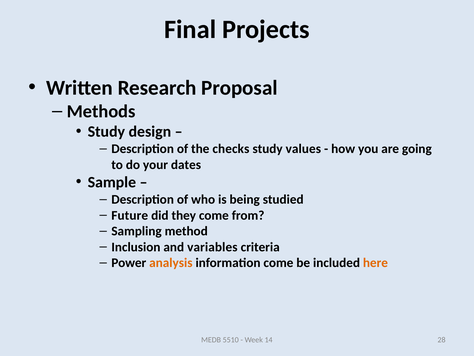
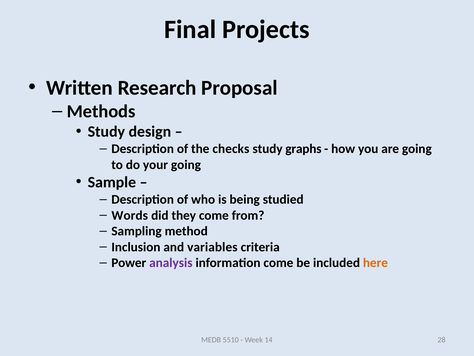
values: values -> graphs (303, 149)
your dates: dates -> going (186, 164)
Future: Future -> Words (130, 215)
analysis colour: orange -> purple (171, 262)
